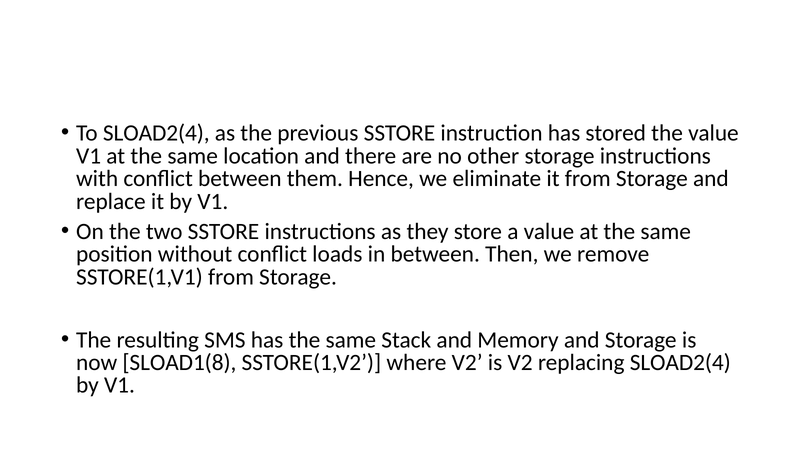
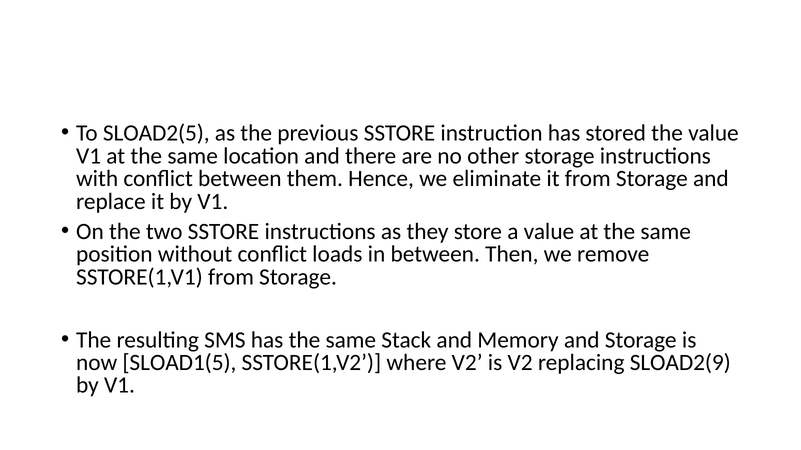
To SLOAD2(4: SLOAD2(4 -> SLOAD2(5 (156, 133)
SLOAD1(8: SLOAD1(8 -> SLOAD1(5 (179, 363)
replacing SLOAD2(4: SLOAD2(4 -> SLOAD2(9 (680, 363)
